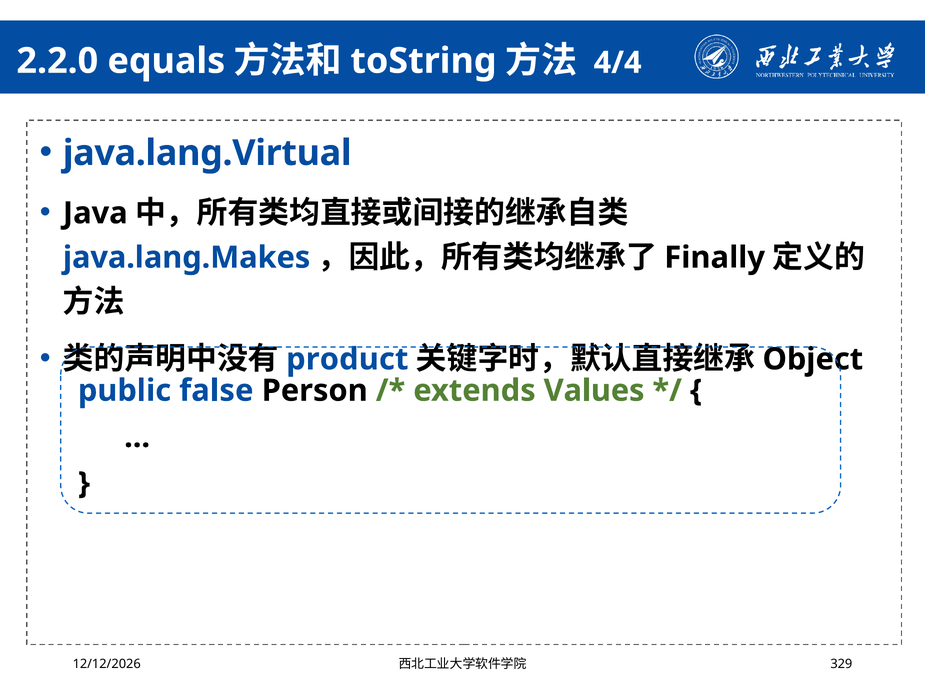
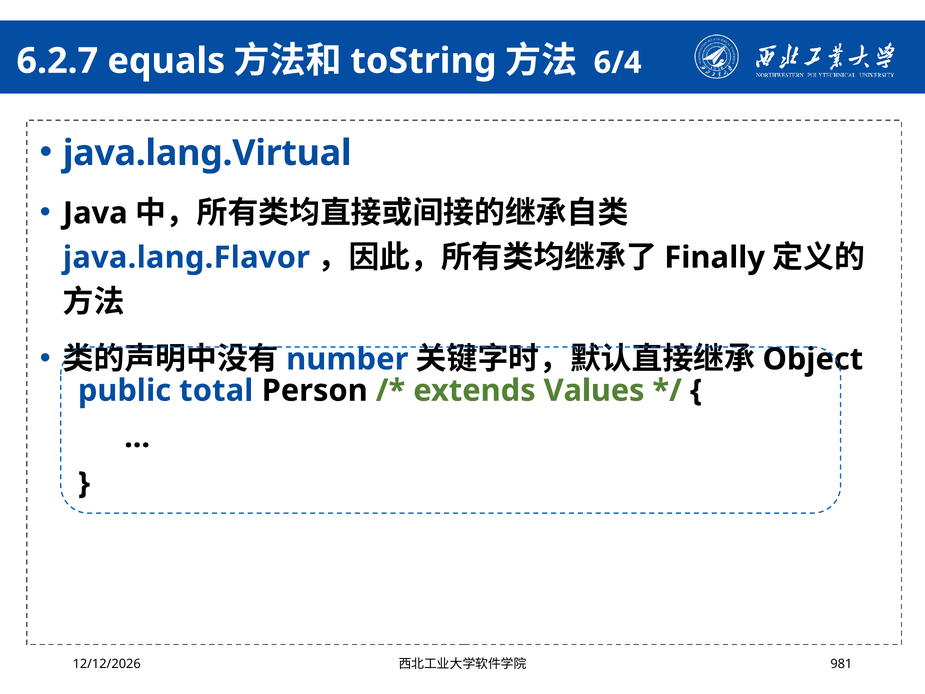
2.2.0: 2.2.0 -> 6.2.7 (57, 61)
4/4: 4/4 -> 6/4 (618, 63)
java.lang.Makes: java.lang.Makes -> java.lang.Flavor (186, 257)
product: product -> number (347, 359)
false: false -> total (216, 390)
329: 329 -> 981 (841, 664)
